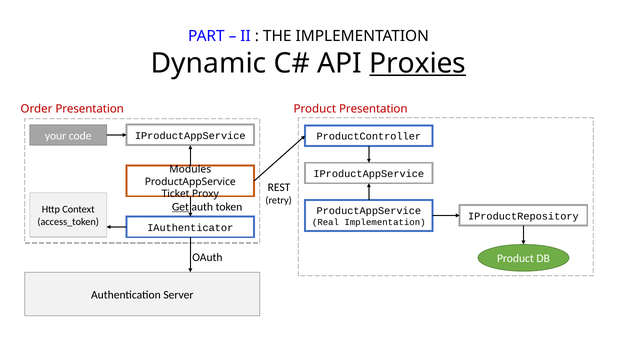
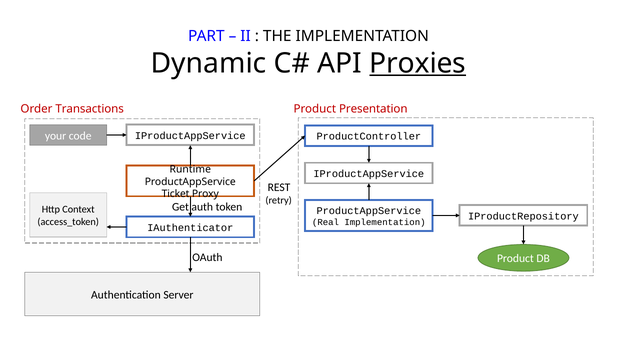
Order Presentation: Presentation -> Transactions (90, 109)
Modules: Modules -> Runtime (190, 169)
Get underline: present -> none (180, 207)
